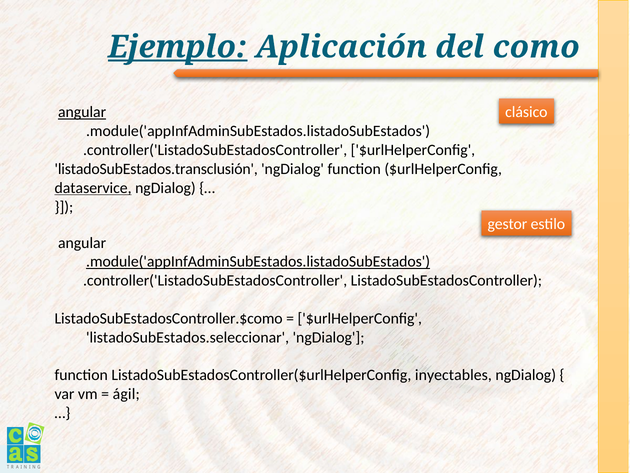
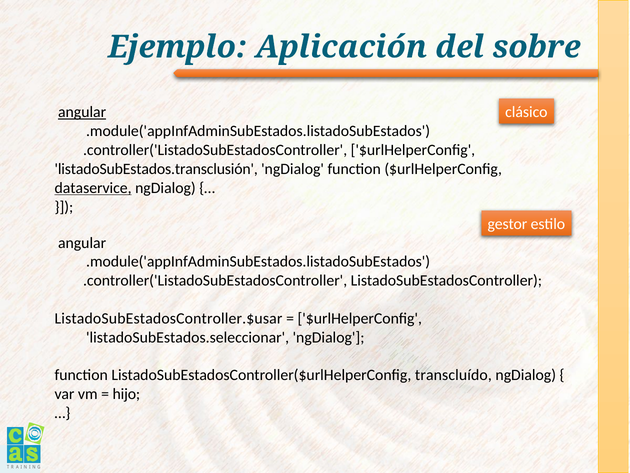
Ejemplo underline: present -> none (178, 47)
como: como -> sobre (537, 47)
.module('appInfAdminSubEstados.listadoSubEstados underline: present -> none (258, 261)
ListadoSubEstadosController.$como: ListadoSubEstadosController.$como -> ListadoSubEstadosController.$usar (169, 318)
inyectables: inyectables -> transcluído (453, 375)
ágil: ágil -> hijo (126, 394)
